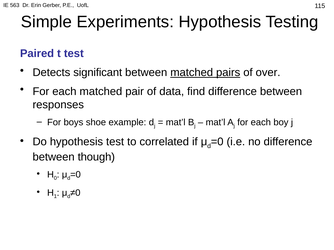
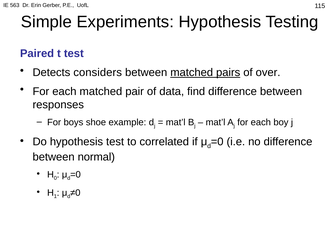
significant: significant -> considers (98, 73)
though: though -> normal (96, 157)
